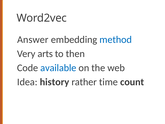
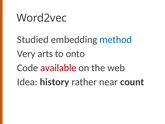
Answer: Answer -> Studied (33, 40)
then: then -> onto (75, 54)
available colour: blue -> red (58, 68)
time: time -> near (108, 82)
